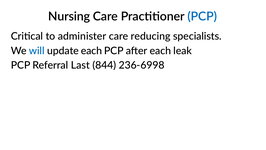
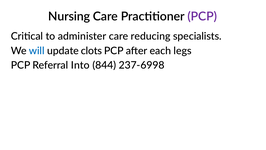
PCP colour: blue -> purple (202, 16)
update each: each -> clots (91, 51)
leak: leak -> legs (183, 51)
Last: Last -> Into (80, 65)
236-6998: 236-6998 -> 237-6998 (142, 65)
